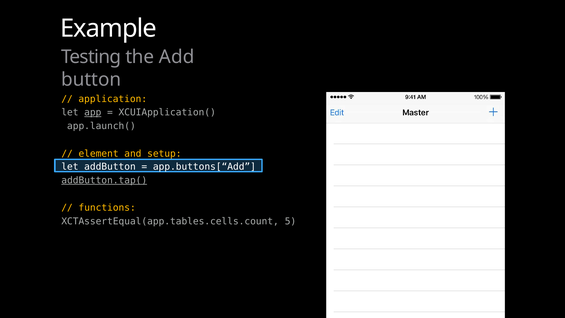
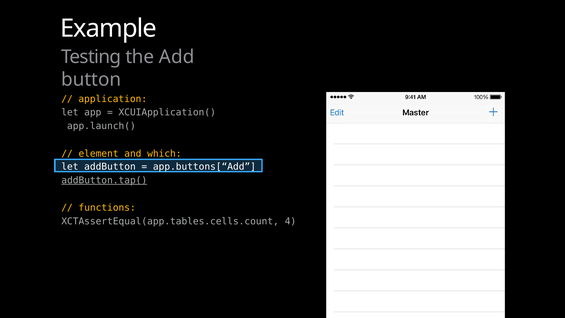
app underline: present -> none (93, 112)
setup: setup -> which (164, 154)
5: 5 -> 4 (290, 221)
